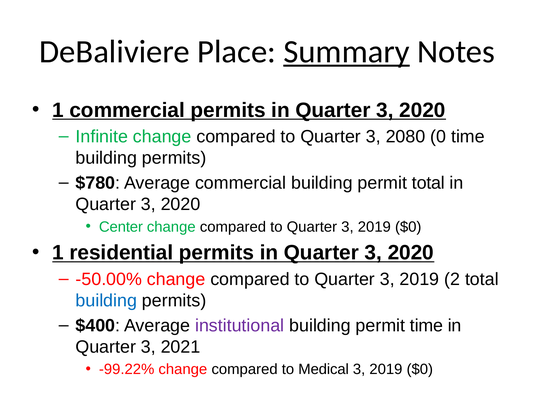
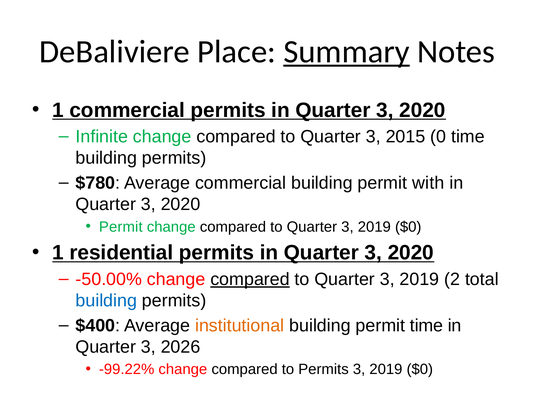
2080: 2080 -> 2015 (406, 137)
permit total: total -> with (428, 183)
Center: Center -> Permit (121, 227)
compared underline: none -> present (250, 279)
institutional colour: purple -> orange (240, 326)
2021: 2021 -> 2026 (181, 347)
to Medical: Medical -> Permits (324, 370)
